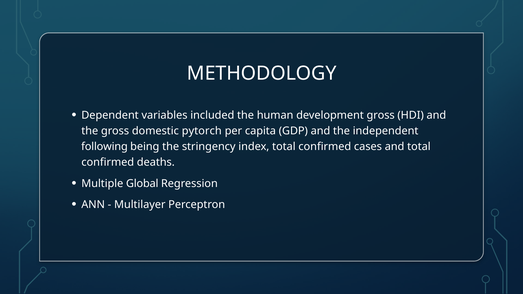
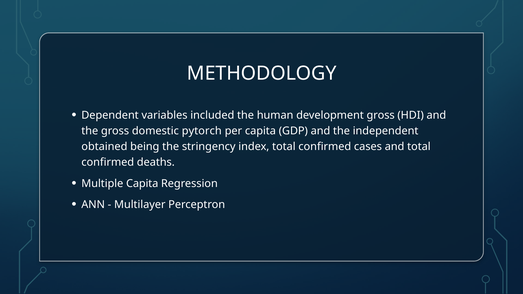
following: following -> obtained (104, 147)
Multiple Global: Global -> Capita (142, 184)
